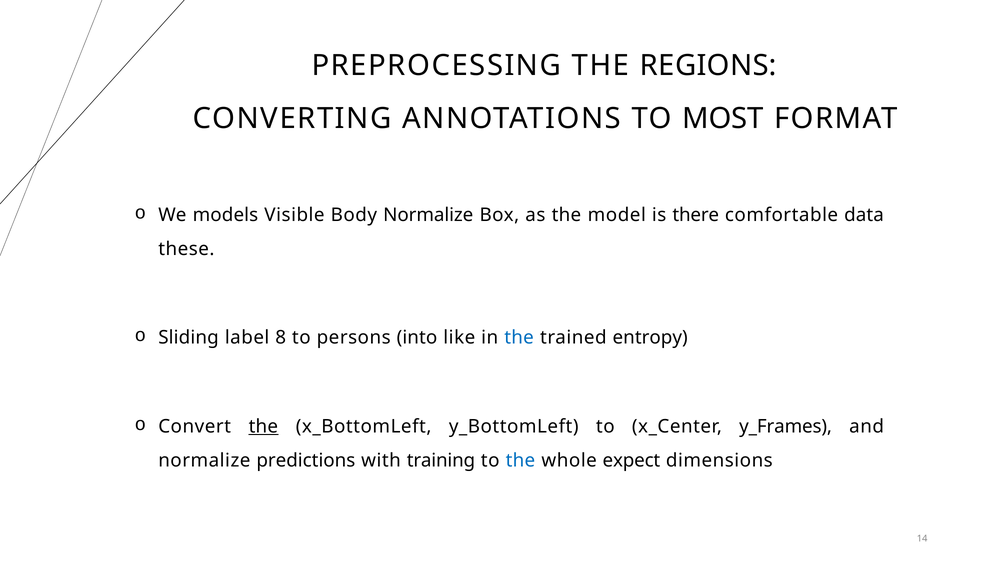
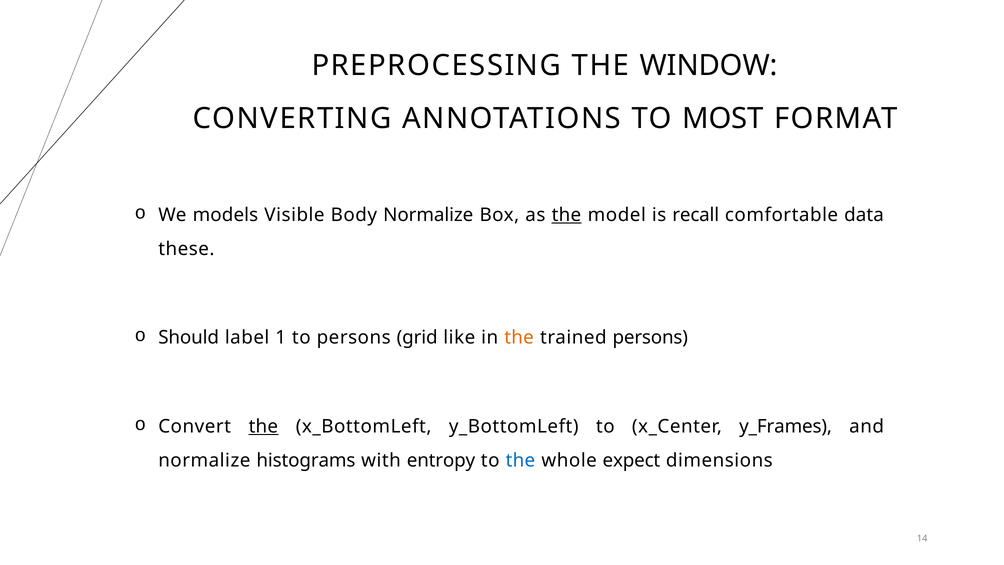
REGIONS: REGIONS -> WINDOW (709, 66)
the underline: none -> present (566, 215)
there: there -> recall (696, 215)
Sliding: Sliding -> Should (189, 337)
8: 8 -> 1 (281, 337)
into: into -> grid (417, 337)
the colour: blue -> orange (519, 337)
trained entropy: entropy -> persons (650, 337)
predictions: predictions -> histograms (306, 460)
training: training -> entropy (441, 460)
